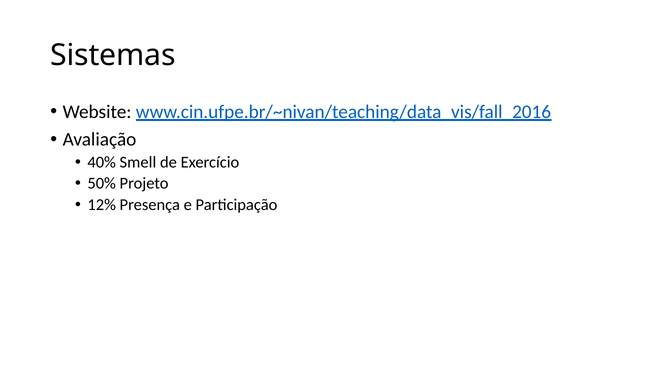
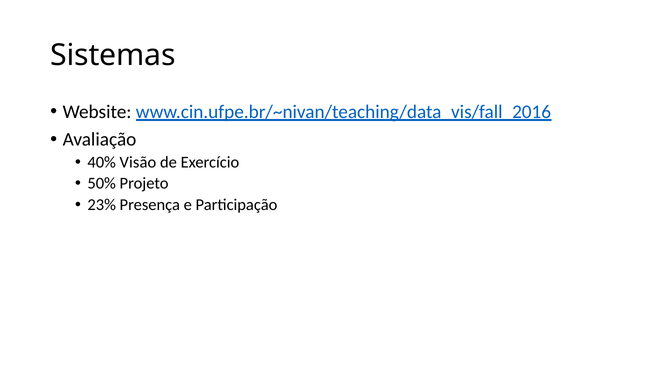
Smell: Smell -> Visão (138, 162)
12%: 12% -> 23% (102, 205)
